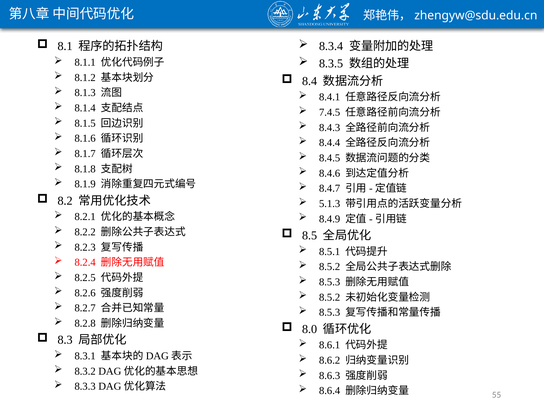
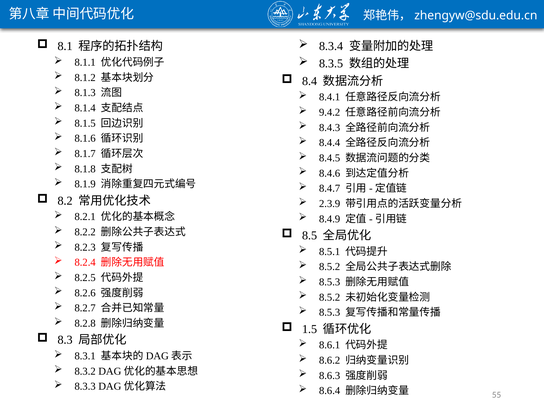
7.4.5: 7.4.5 -> 9.4.2 (330, 112)
5.1.3: 5.1.3 -> 2.3.9 (330, 204)
8.0: 8.0 -> 1.5 (310, 329)
